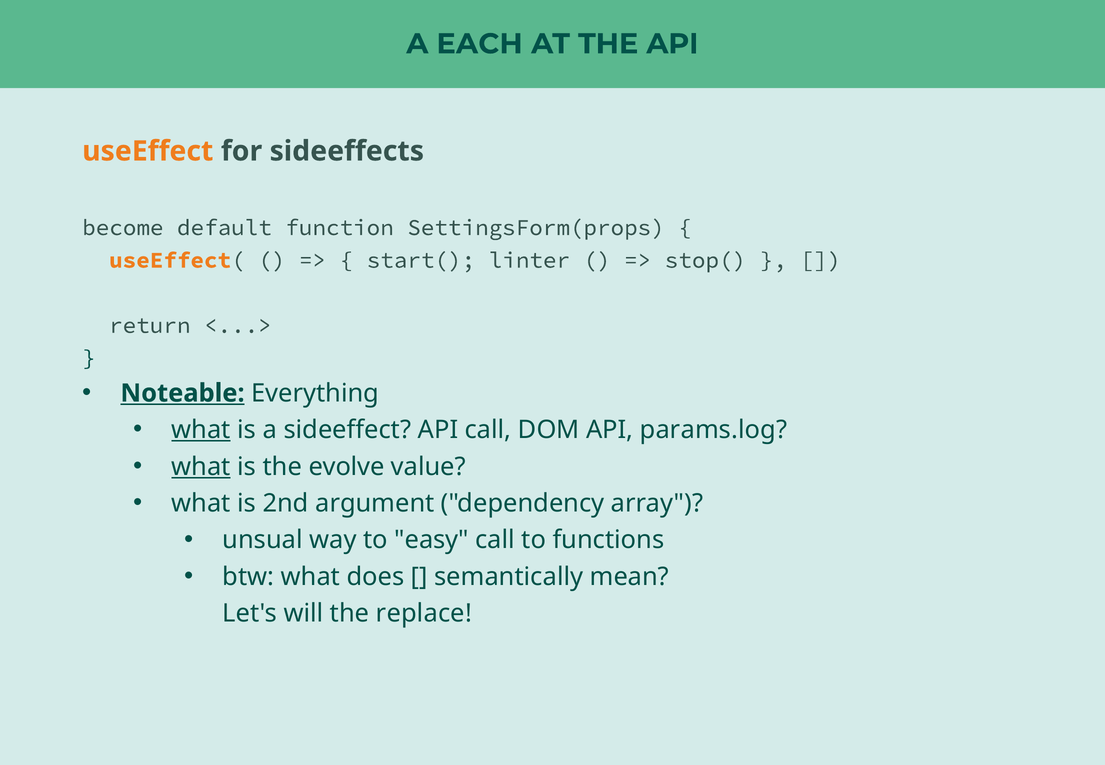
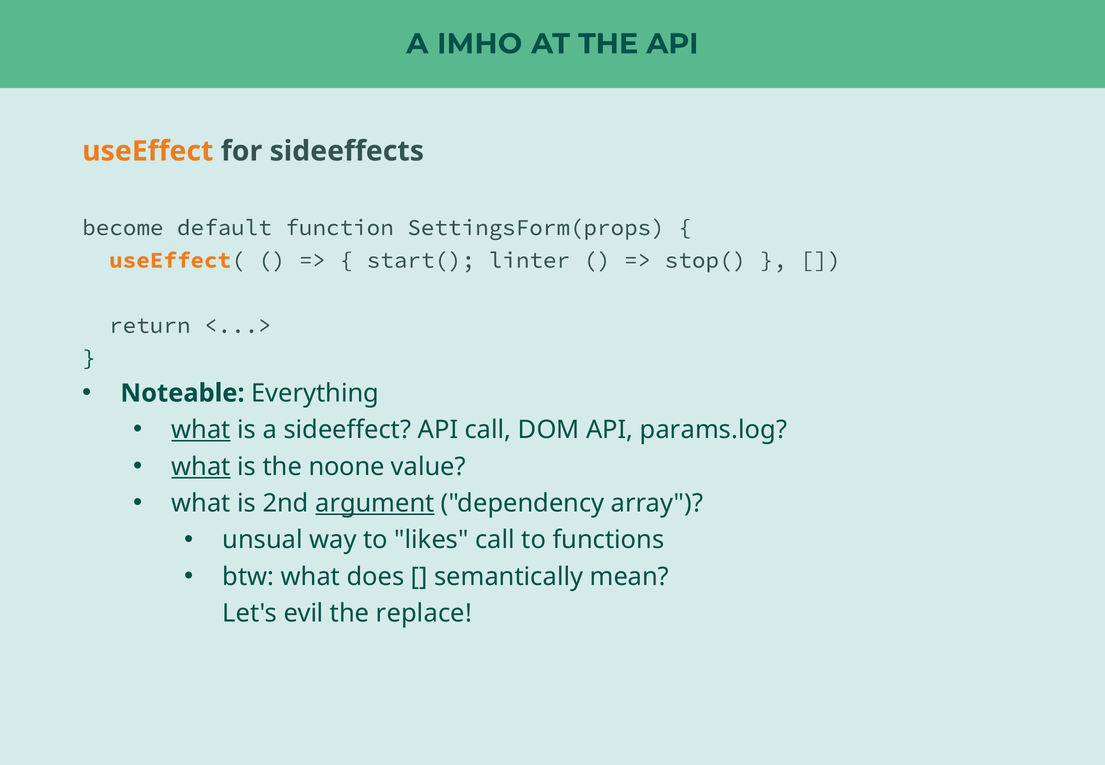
EACH: EACH -> IMHO (480, 44)
Noteable underline: present -> none (183, 393)
evolve: evolve -> noone (346, 467)
argument underline: none -> present (375, 503)
easy: easy -> likes (431, 540)
will: will -> evil (304, 613)
